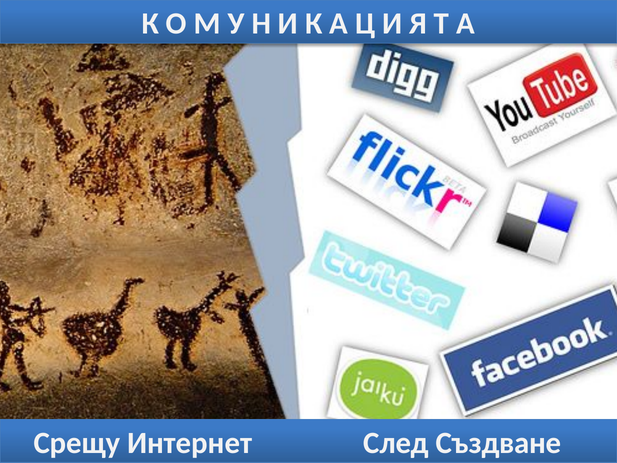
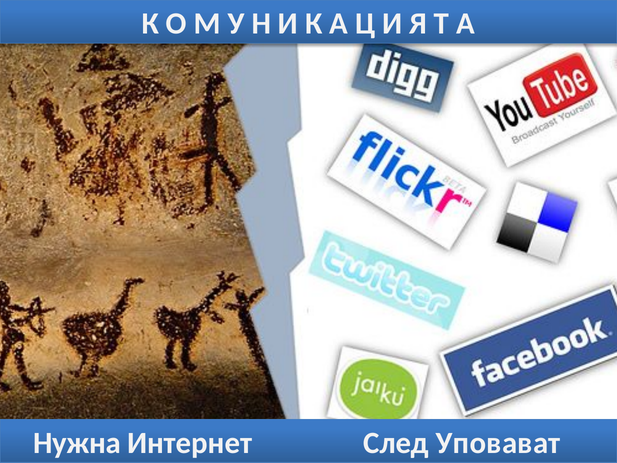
Срещу: Срещу -> Нужна (77, 443)
Създване: Създване -> Уповават (498, 443)
